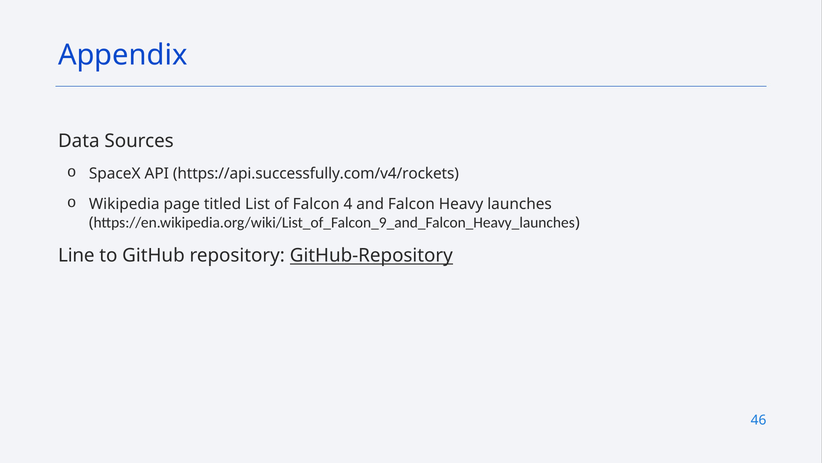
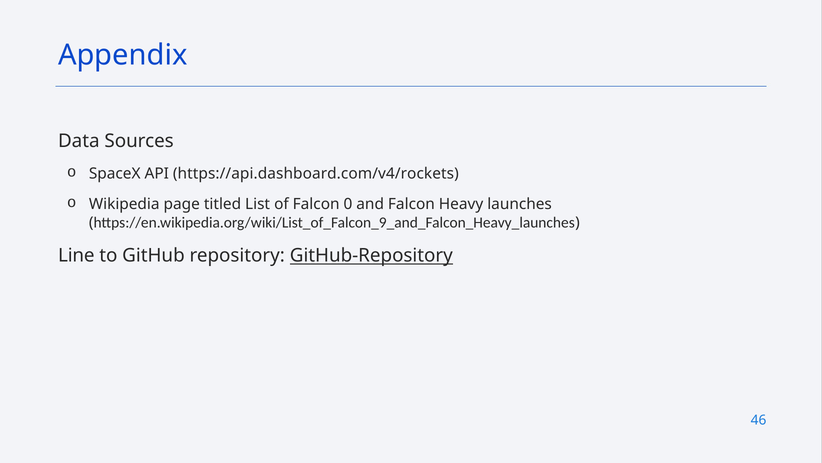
https://api.successfully.com/v4/rockets: https://api.successfully.com/v4/rockets -> https://api.dashboard.com/v4/rockets (316, 173)
4: 4 -> 0 (348, 204)
